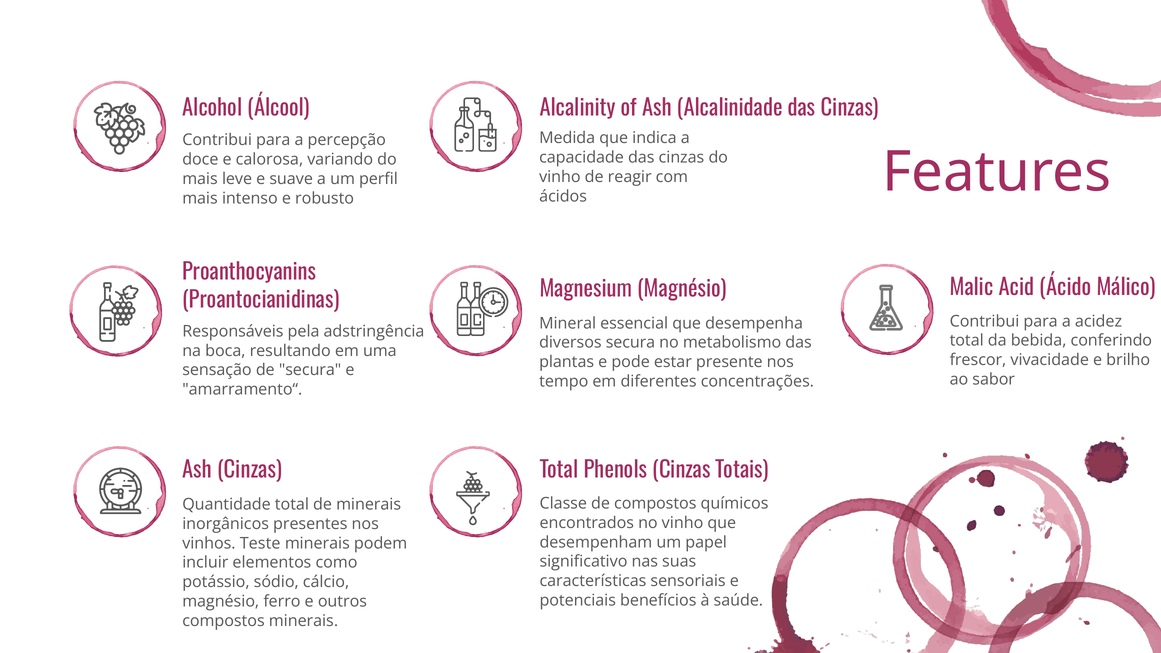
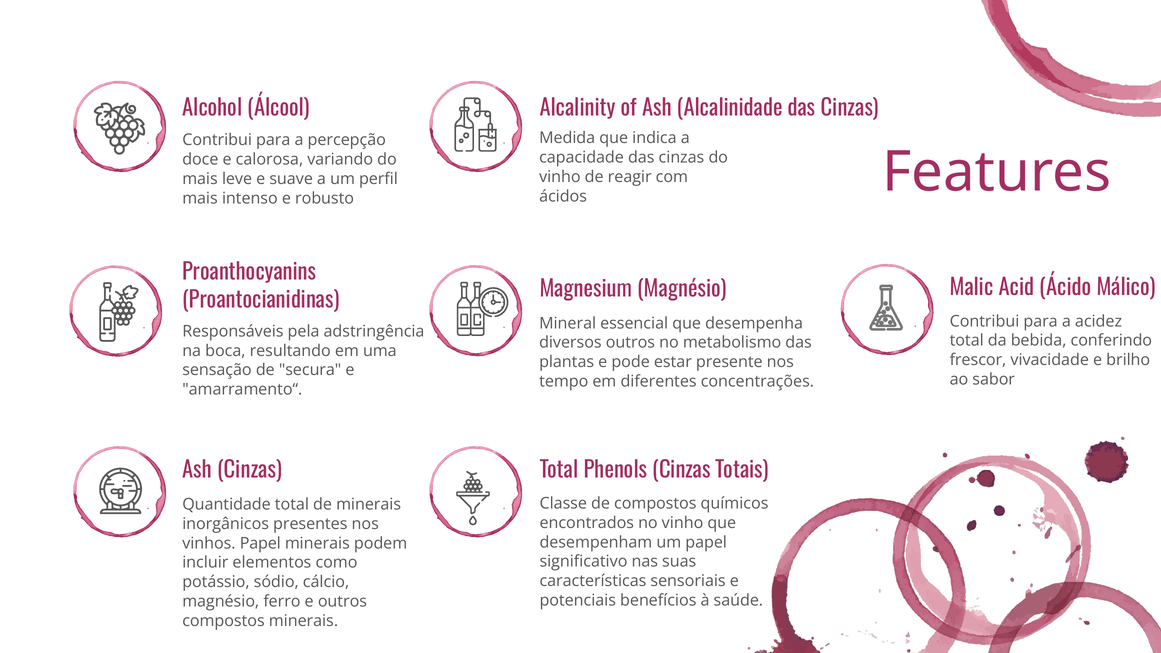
diversos secura: secura -> outros (630, 343)
vinhos Teste: Teste -> Papel (260, 543)
